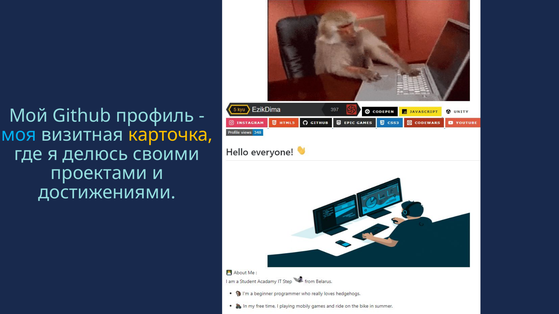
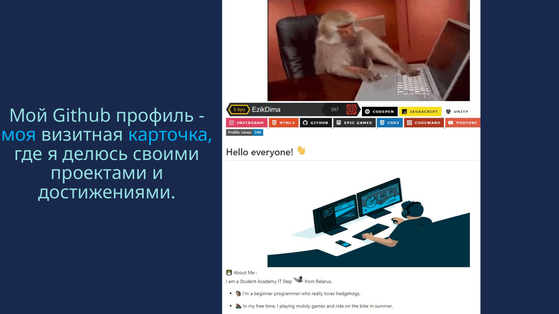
карточка colour: yellow -> light blue (171, 135)
